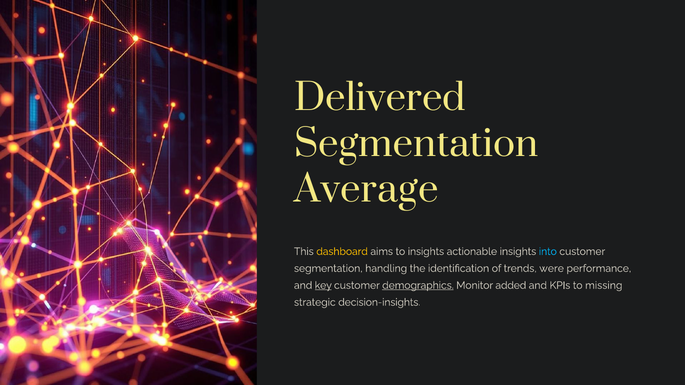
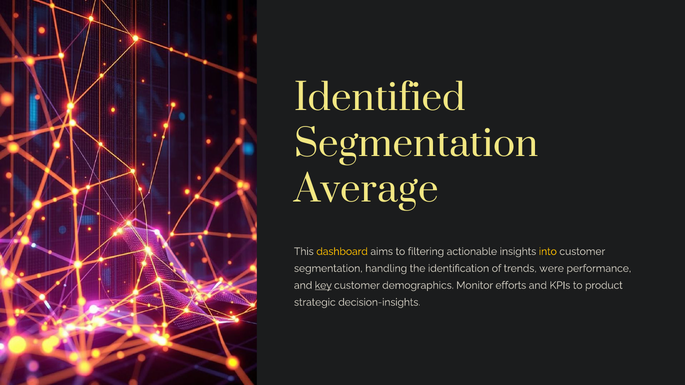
Delivered: Delivered -> Identified (380, 99)
to insights: insights -> filtering (426, 252)
into colour: light blue -> yellow (548, 252)
demographics underline: present -> none (418, 286)
added: added -> efforts (511, 286)
missing: missing -> product (604, 286)
